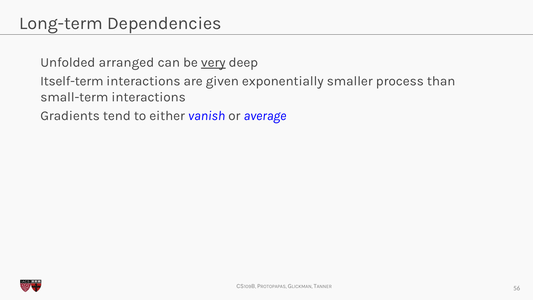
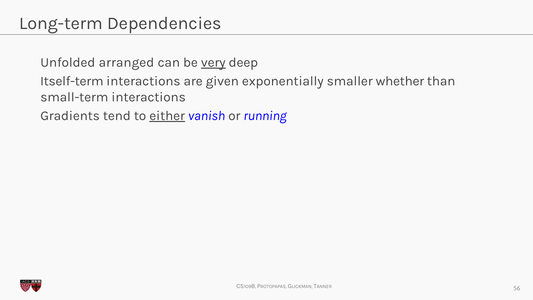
process: process -> whether (400, 81)
either underline: none -> present (167, 116)
average: average -> running (265, 116)
